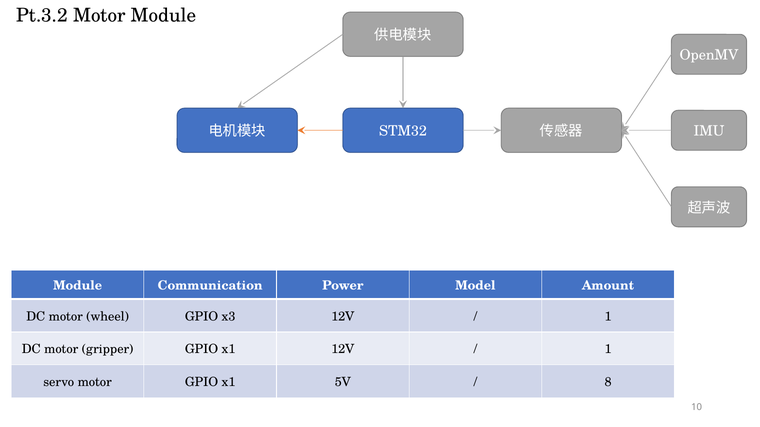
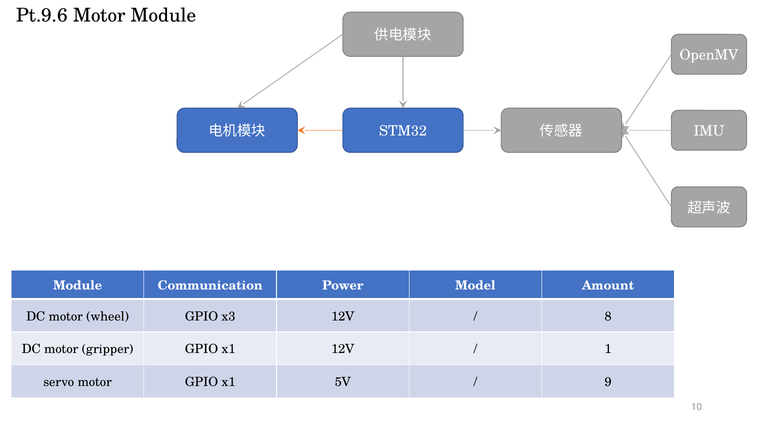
Pt.3.2: Pt.3.2 -> Pt.9.6 (42, 16)
1: 1 -> 8 (608, 317)
8: 8 -> 9 (608, 383)
